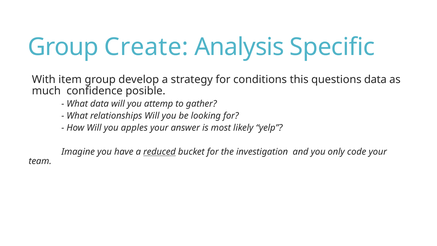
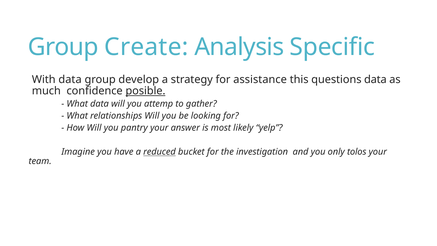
With item: item -> data (70, 80)
conditions: conditions -> assistance (260, 80)
posible underline: none -> present (146, 91)
apples: apples -> pantry (134, 128)
code: code -> tolos (357, 152)
